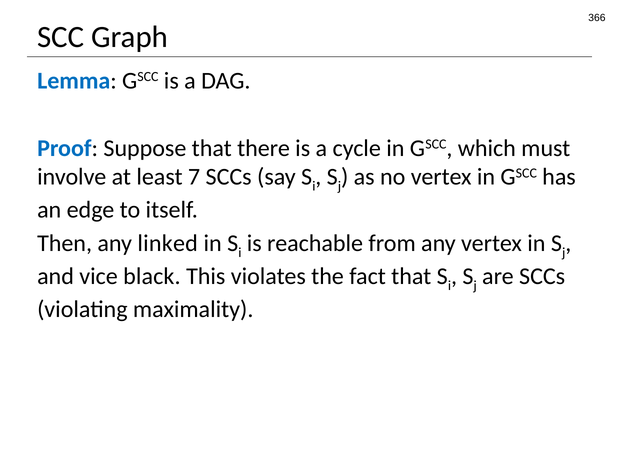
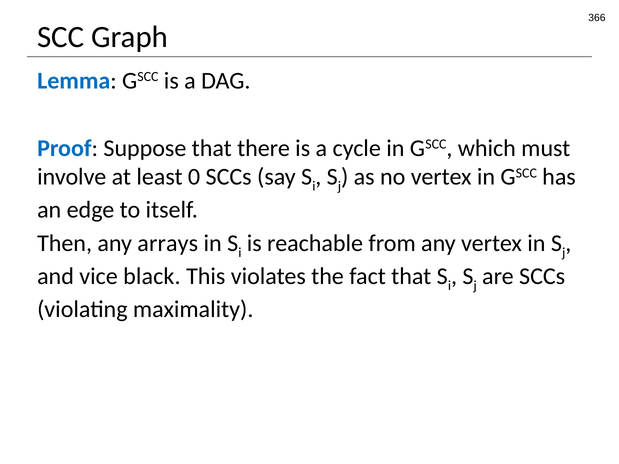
7: 7 -> 0 (194, 177)
linked: linked -> arrays (168, 244)
